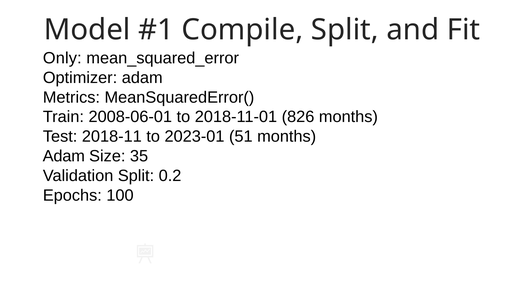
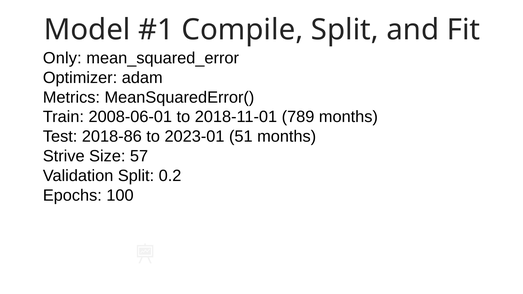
826: 826 -> 789 (298, 117)
2018-11: 2018-11 -> 2018-86 (112, 137)
Adam: Adam -> Strive (64, 156)
35: 35 -> 57 (139, 156)
